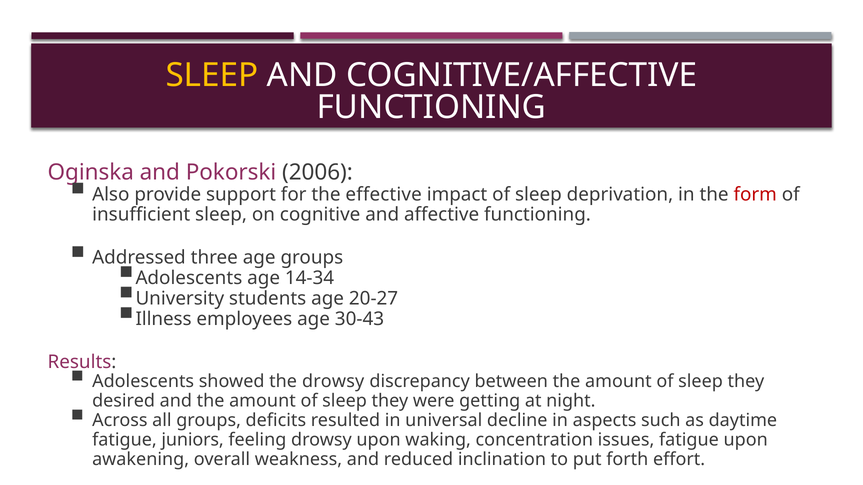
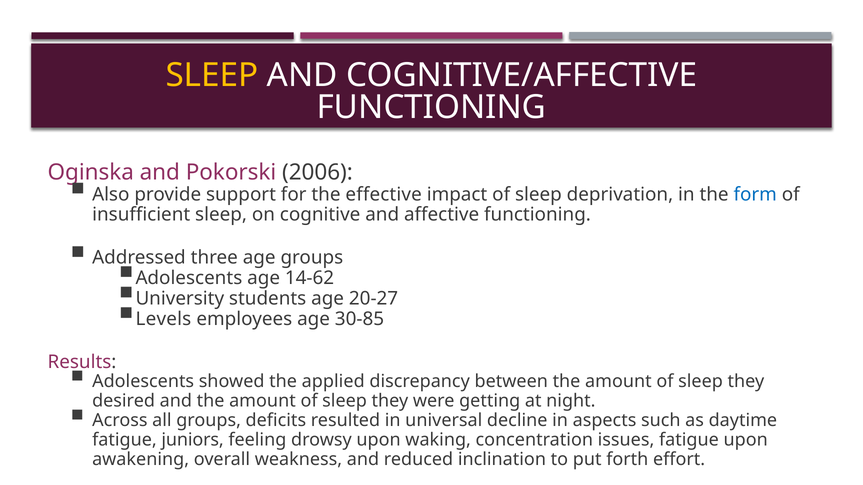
form colour: red -> blue (755, 194)
14-34: 14-34 -> 14-62 (310, 278)
Illness: Illness -> Levels (163, 319)
30-43: 30-43 -> 30-85 (359, 319)
the drowsy: drowsy -> applied (333, 382)
